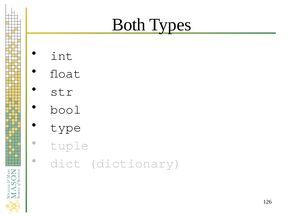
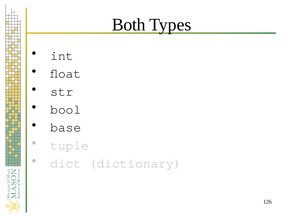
type: type -> base (66, 128)
